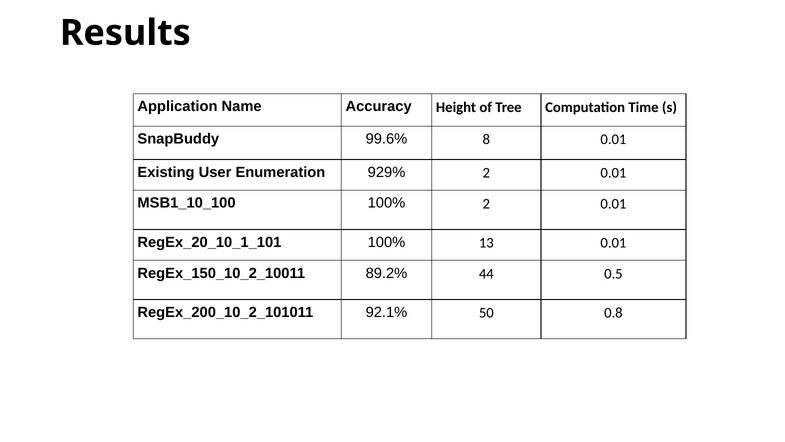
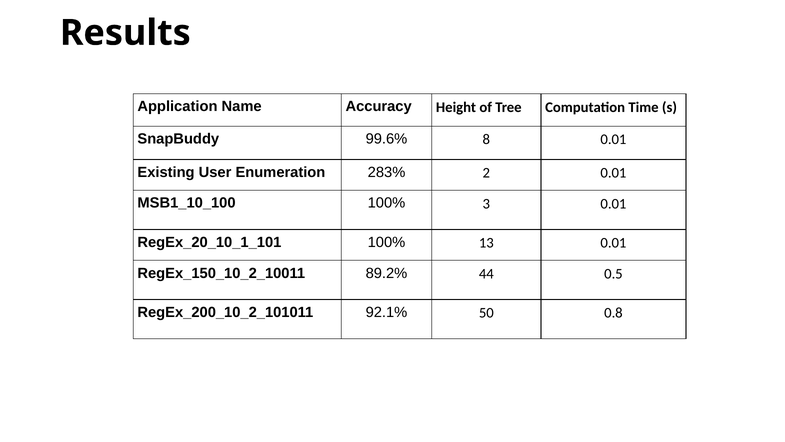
929%: 929% -> 283% (387, 172)
100% 2: 2 -> 3 (486, 204)
